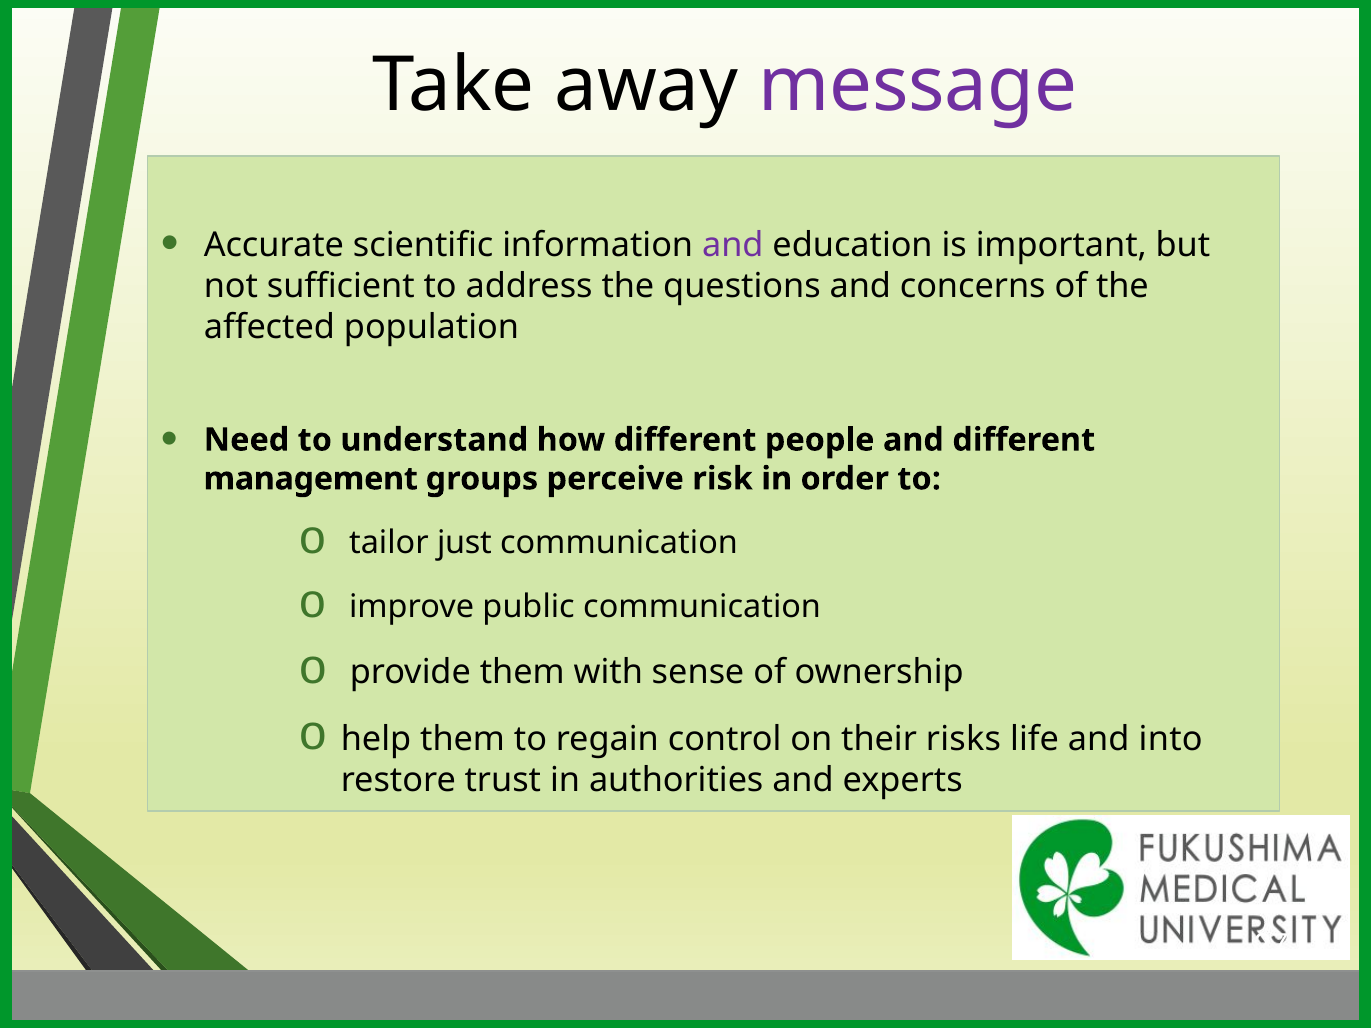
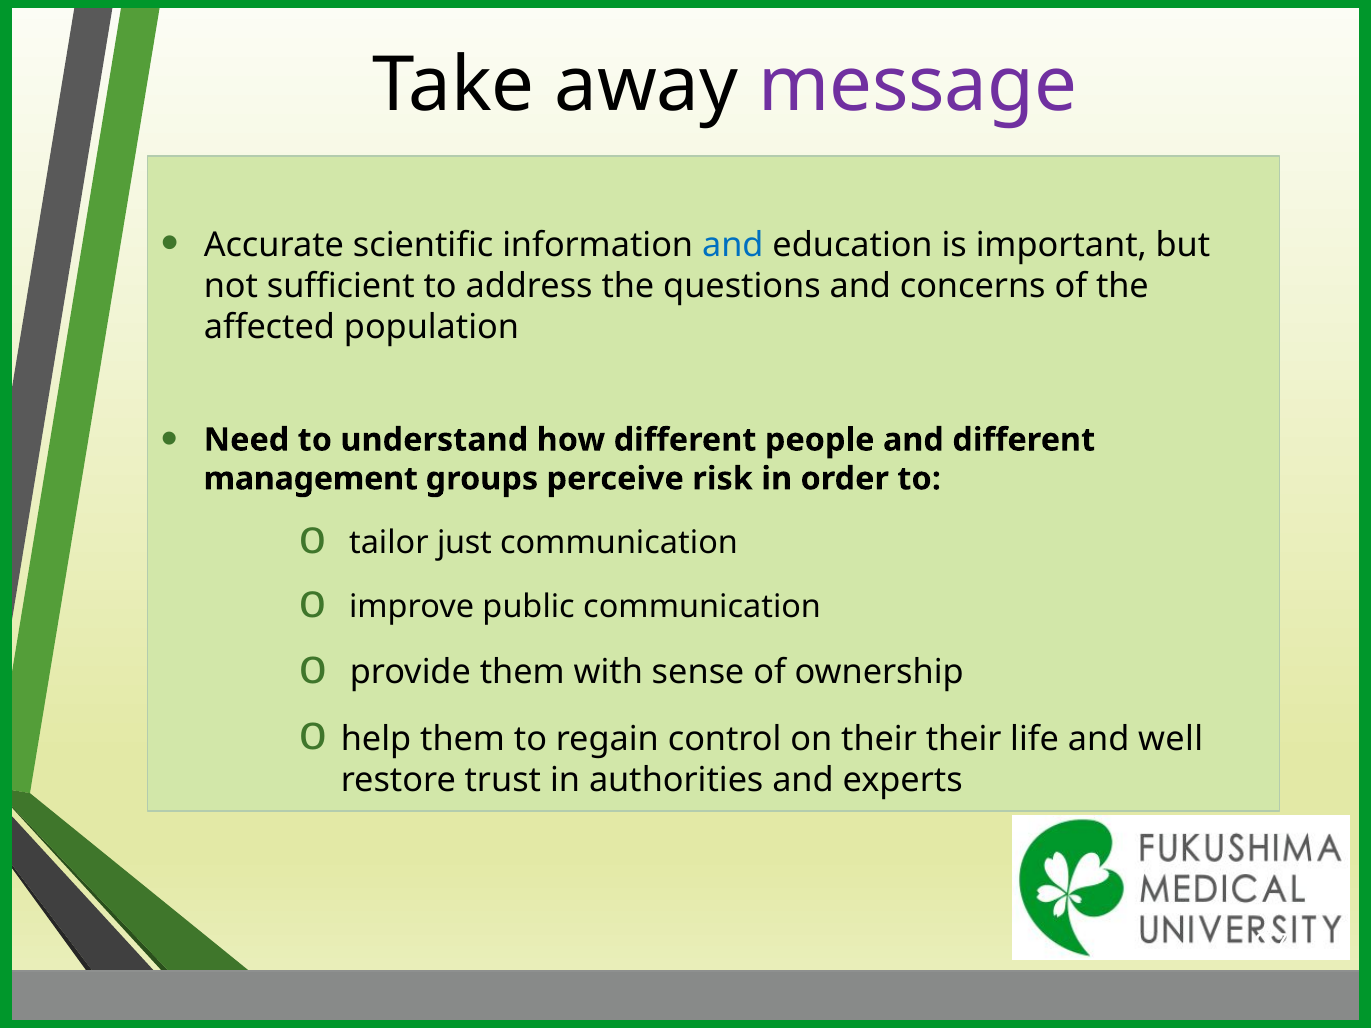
and colour: purple -> blue (733, 245)
their risks: risks -> their (964, 739)
into: into -> well (1171, 739)
